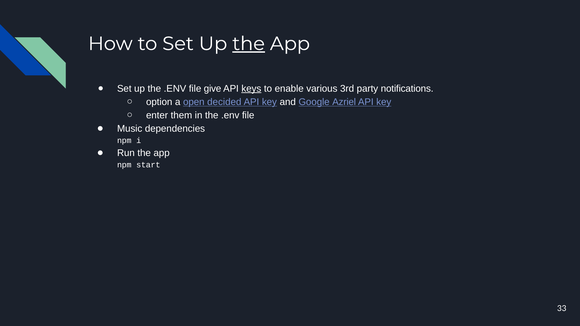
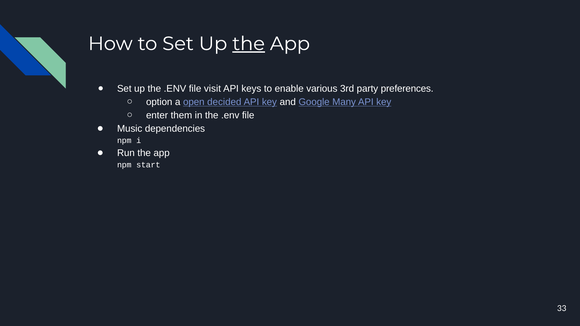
give: give -> visit (212, 89)
keys underline: present -> none (251, 89)
notifications: notifications -> preferences (407, 89)
Azriel: Azriel -> Many (344, 102)
